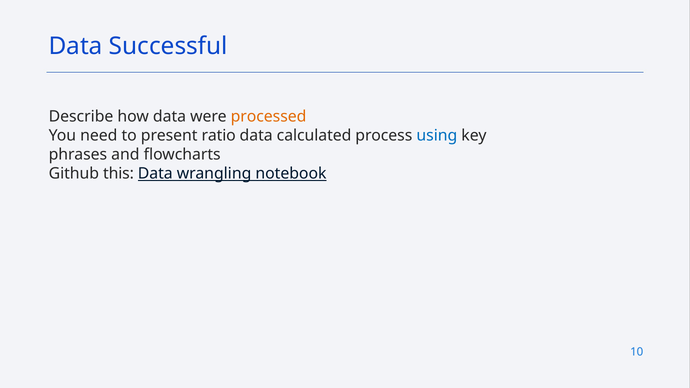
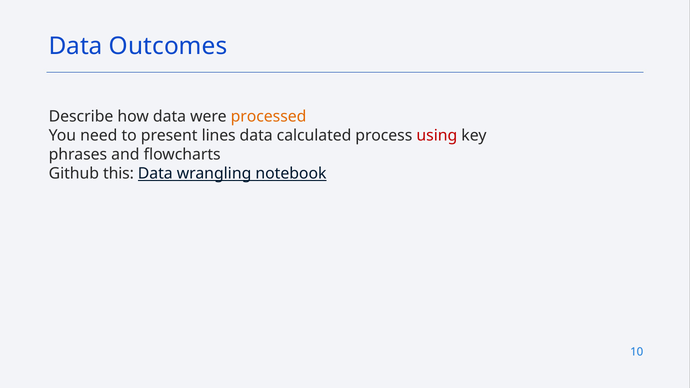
Successful: Successful -> Outcomes (168, 46)
ratio: ratio -> lines (219, 135)
using colour: blue -> red (437, 135)
